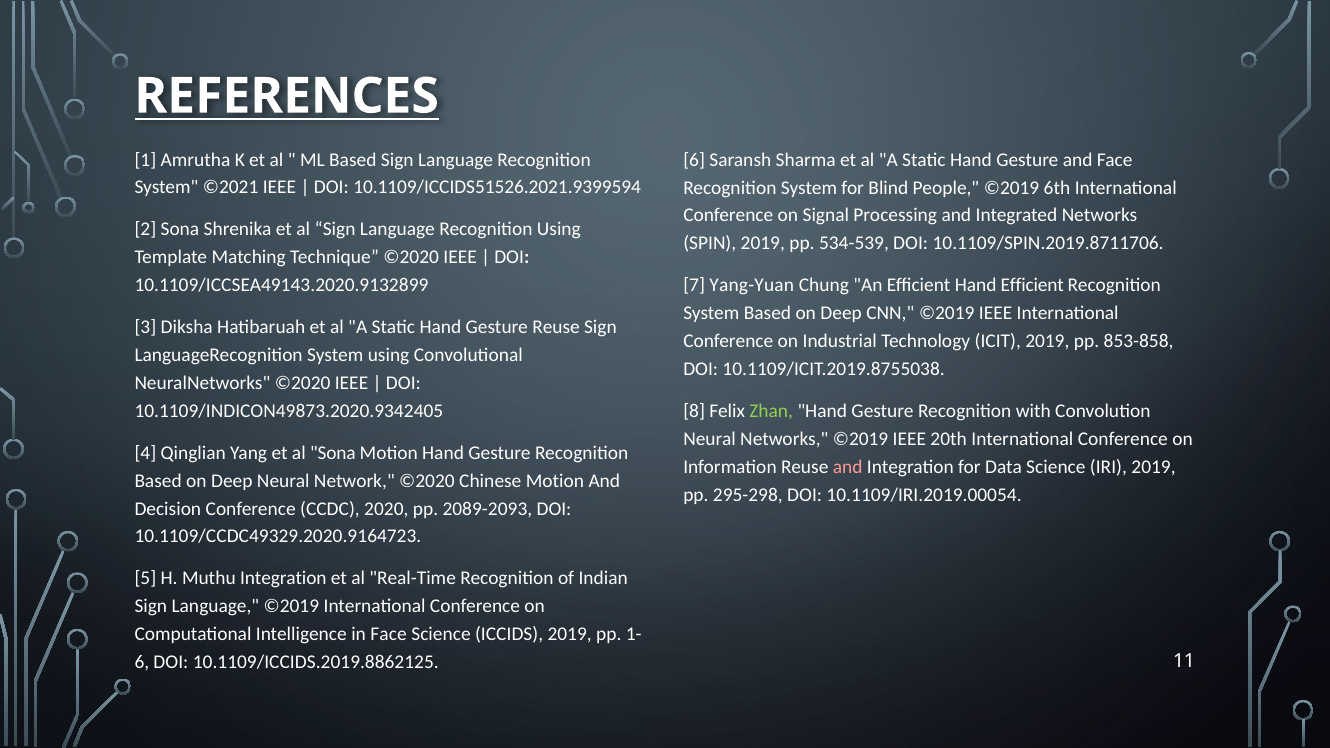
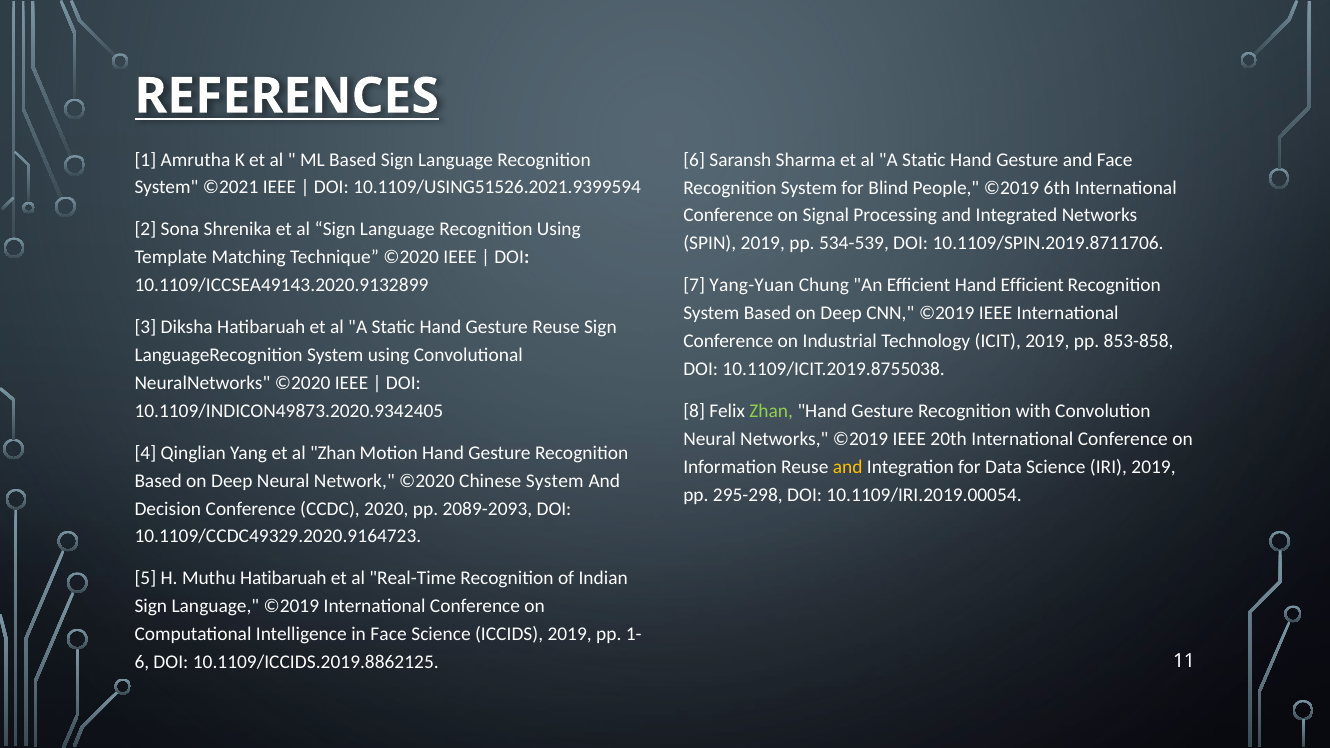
10.1109/ICCIDS51526.2021.9399594: 10.1109/ICCIDS51526.2021.9399594 -> 10.1109/USING51526.2021.9399594 (497, 188)
al Sona: Sona -> Zhan (333, 453)
and colour: pink -> yellow (848, 467)
Chinese Motion: Motion -> System (555, 481)
Muthu Integration: Integration -> Hatibaruah (283, 578)
